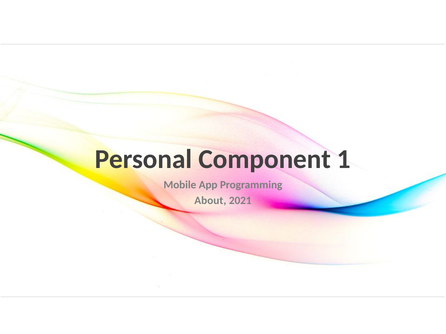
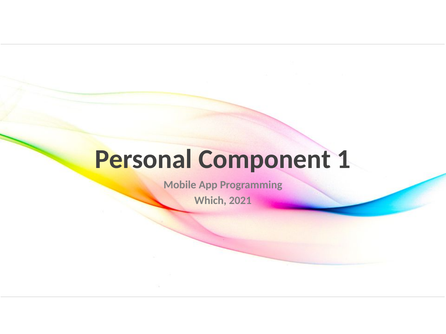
About: About -> Which (210, 201)
